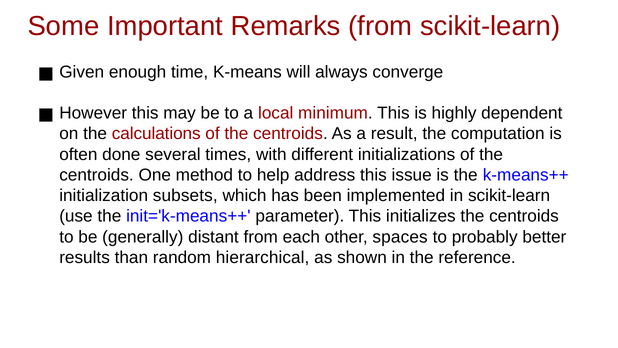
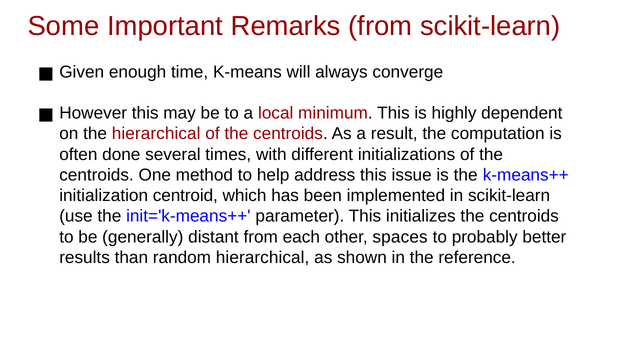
the calculations: calculations -> hierarchical (156, 134)
subsets: subsets -> centroid (185, 195)
